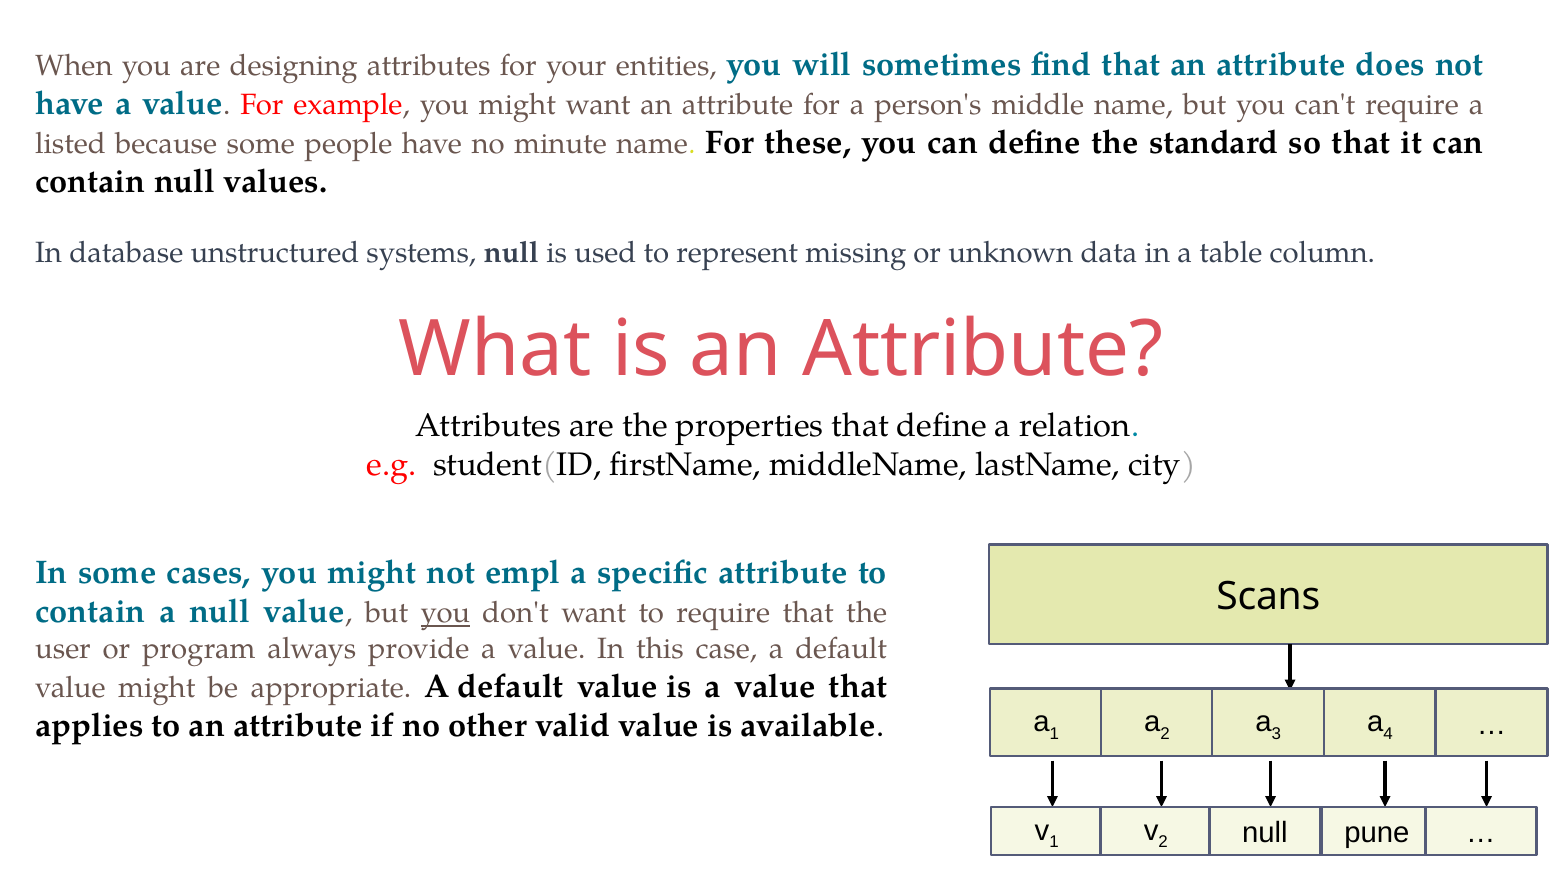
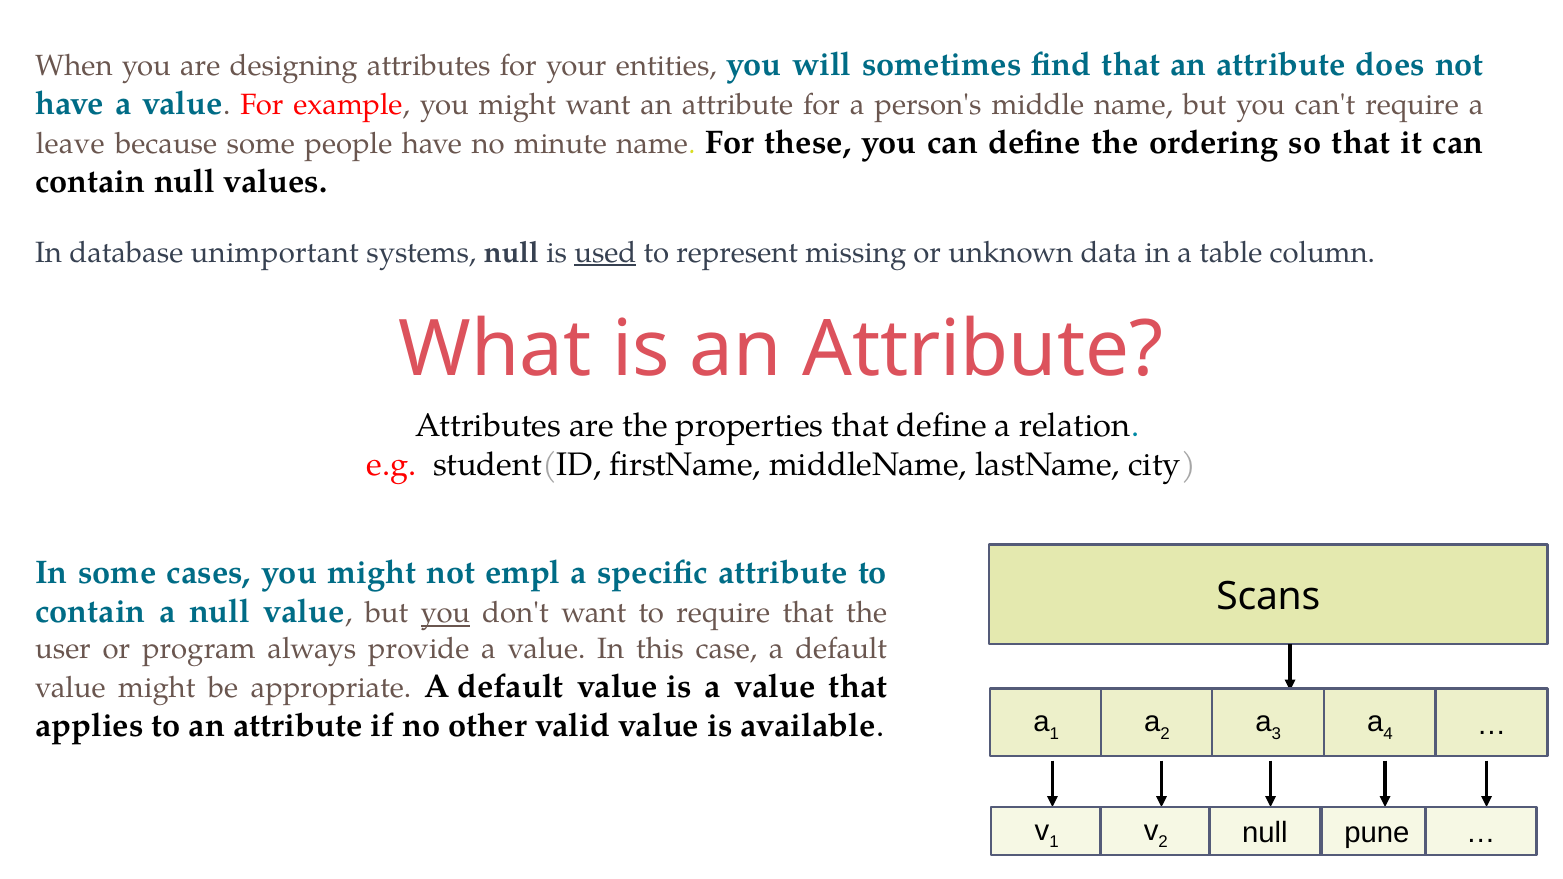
listed: listed -> leave (70, 144)
standard: standard -> ordering (1214, 143)
unstructured: unstructured -> unimportant (275, 253)
used underline: none -> present (605, 253)
